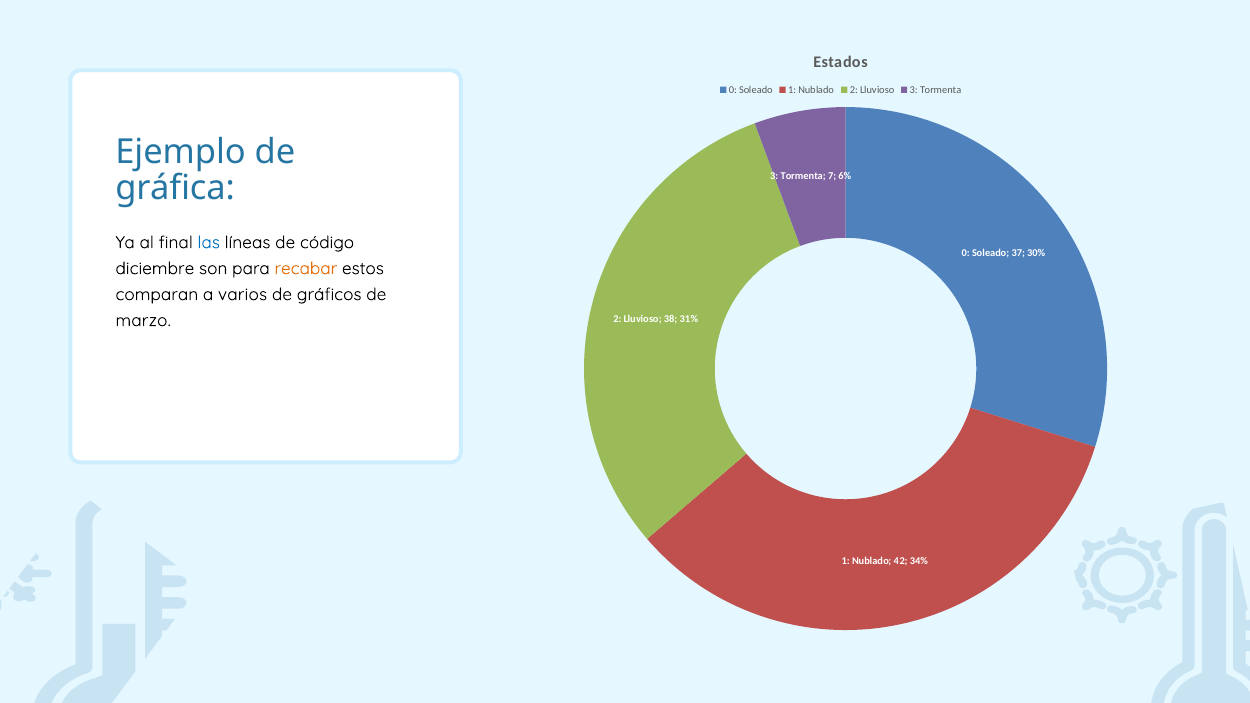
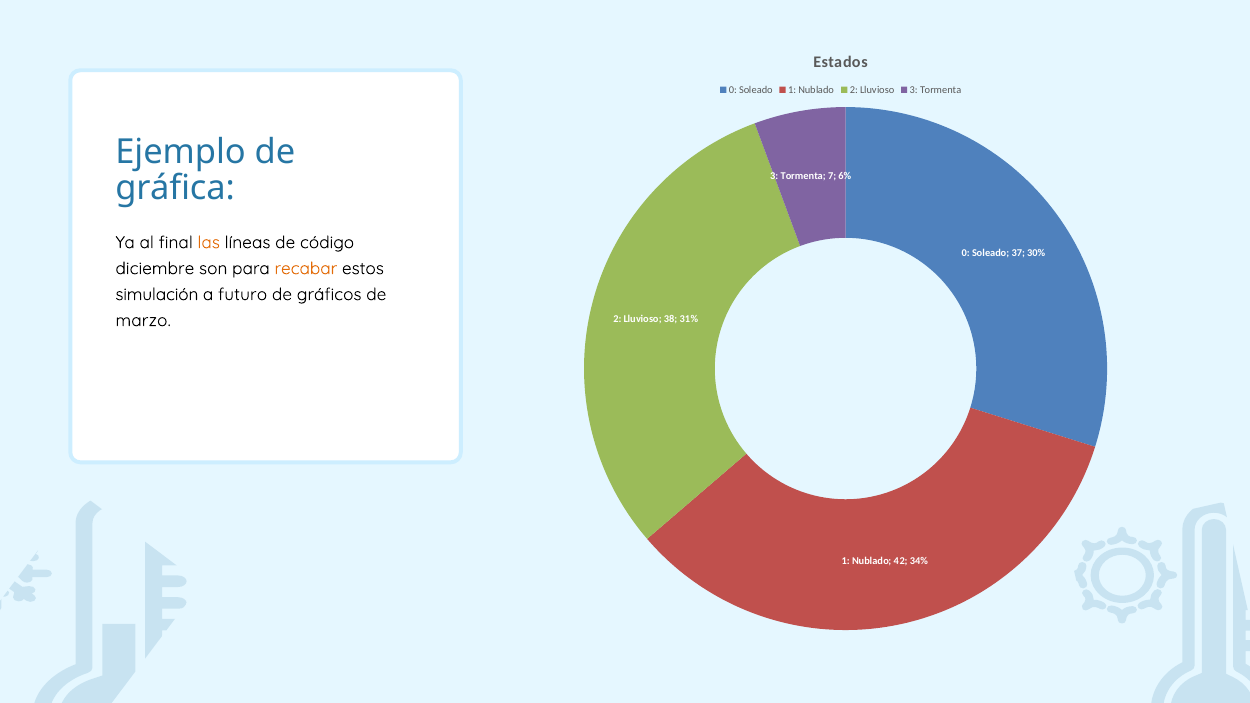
las colour: blue -> orange (209, 243)
comparan: comparan -> simulación (157, 295)
varios: varios -> futuro (243, 295)
